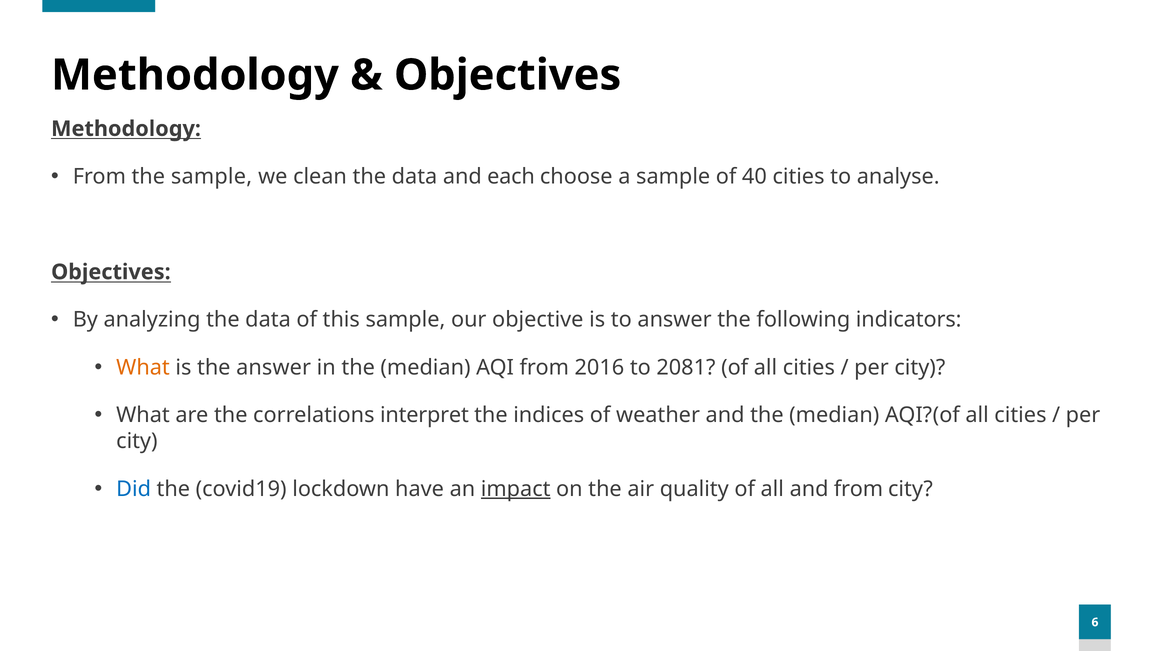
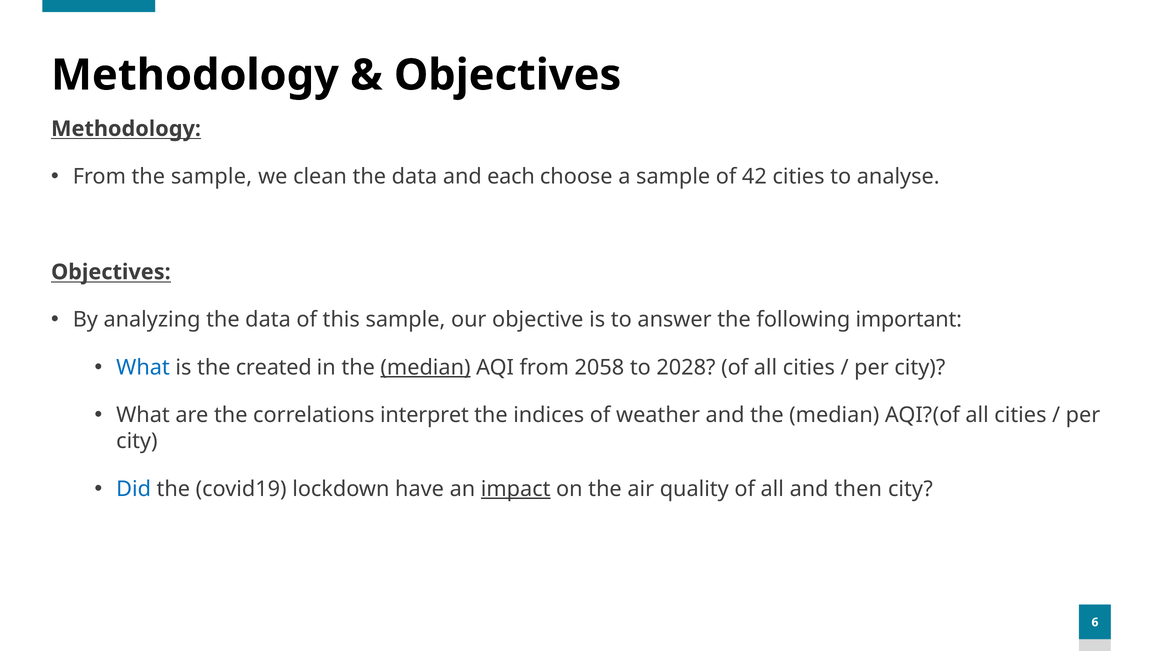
40: 40 -> 42 (754, 177)
indicators: indicators -> important (909, 320)
What colour: orange -> blue (143, 368)
the answer: answer -> created (274, 368)
median underline: none -> present (426, 368)
2016: 2016 -> 2058 (599, 368)
2081: 2081 -> 2028 (686, 368)
and from: from -> then (858, 489)
